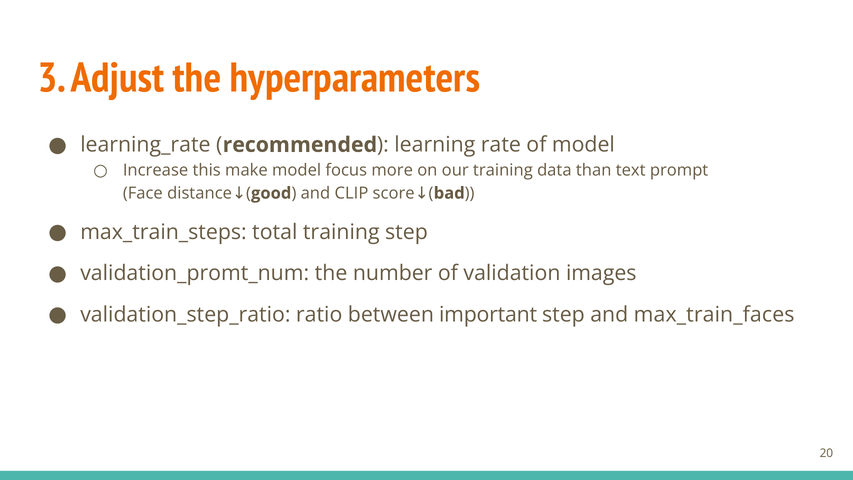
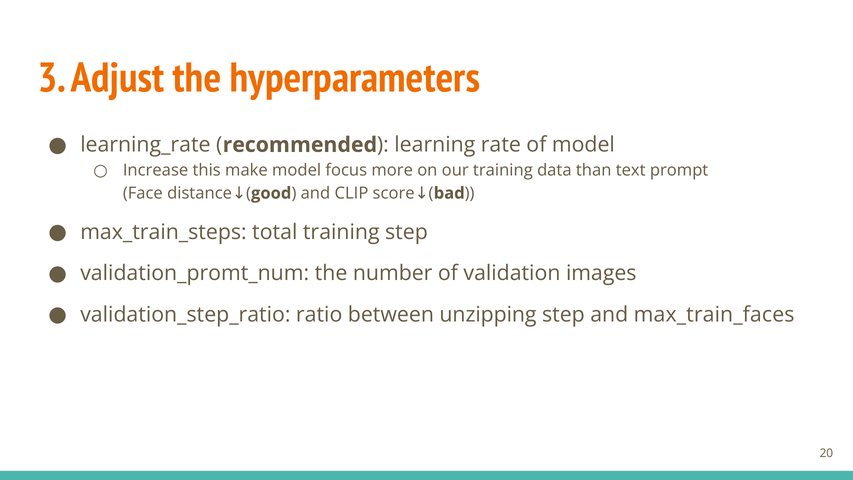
important: important -> unzipping (488, 314)
